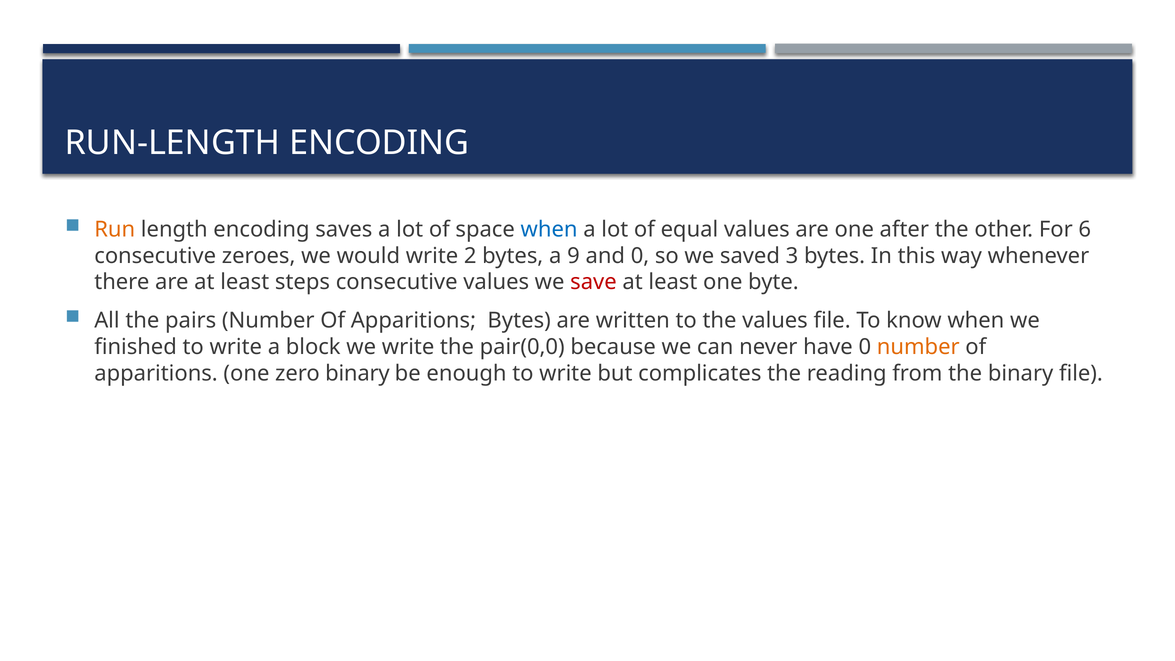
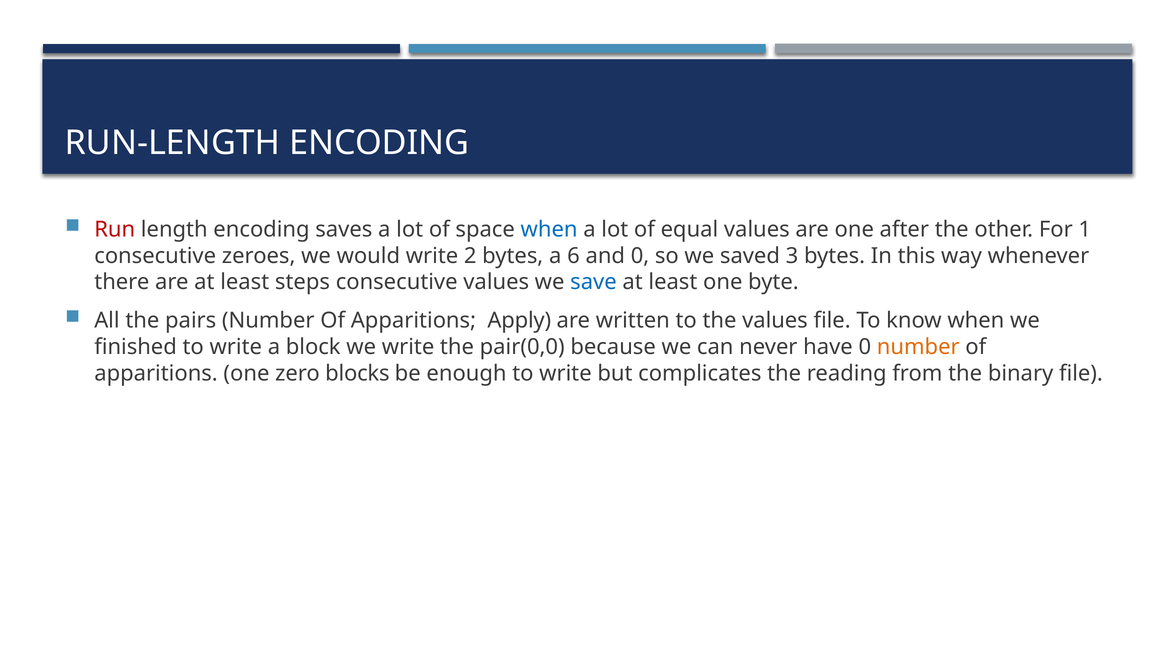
Run colour: orange -> red (115, 229)
6: 6 -> 1 (1085, 229)
9: 9 -> 6 (573, 256)
save colour: red -> blue (593, 282)
Apparitions Bytes: Bytes -> Apply (519, 320)
zero binary: binary -> blocks (357, 373)
